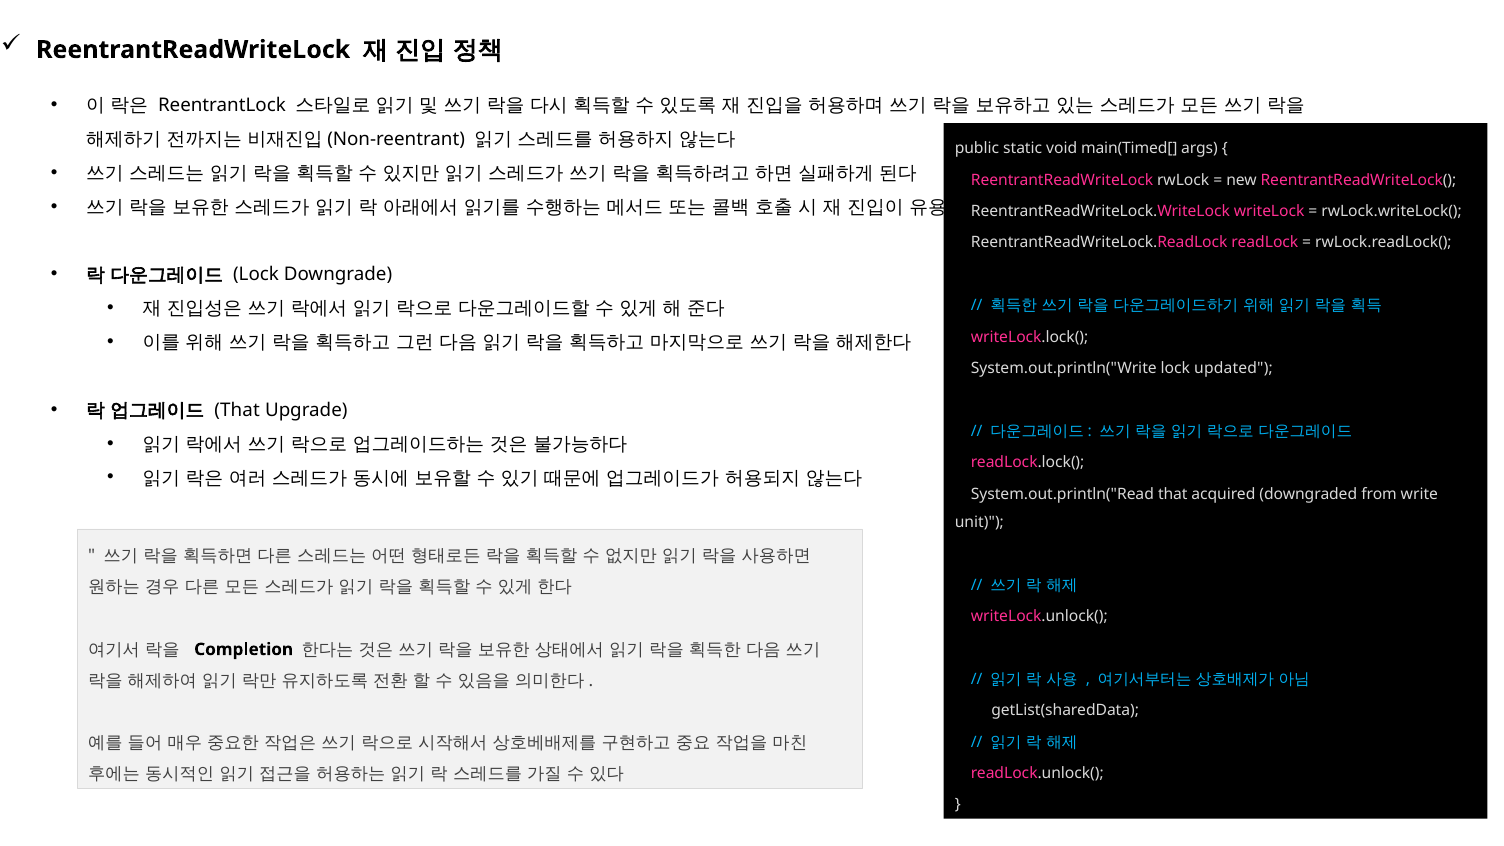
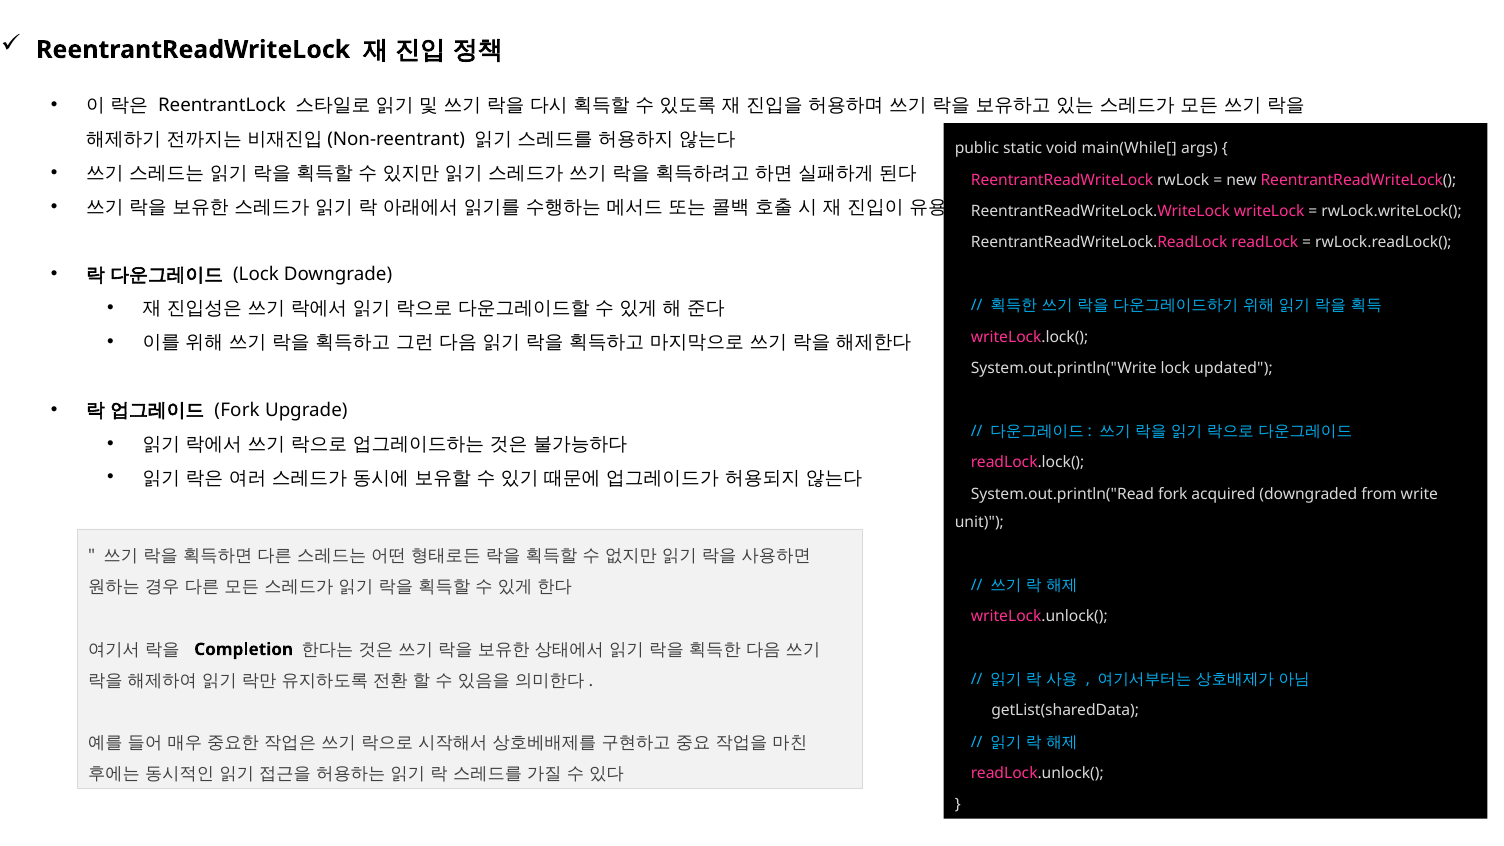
main(Timed[: main(Timed[ -> main(While[ (1129, 148)
That: That -> Fork (237, 410)
System.out.println("Read that: that -> fork (1173, 494)
